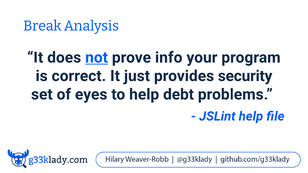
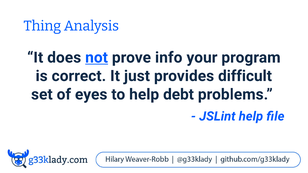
Break: Break -> Thing (42, 26)
security: security -> difficult (245, 76)
